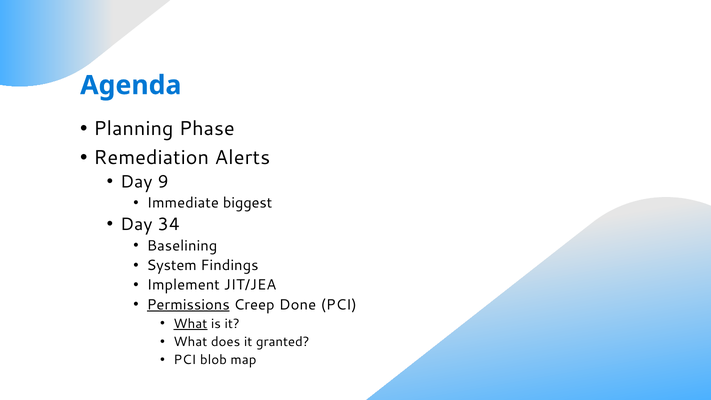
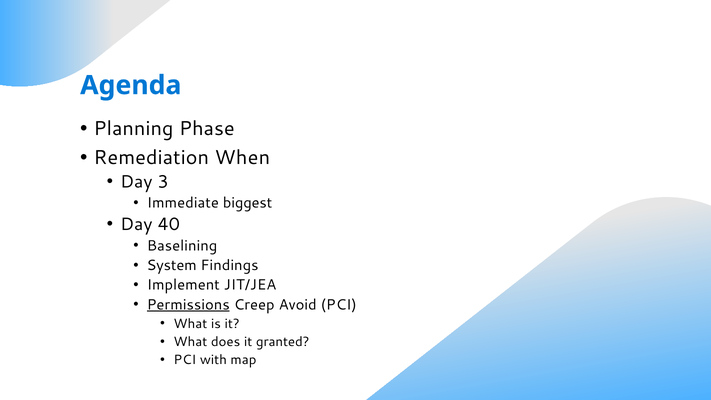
Alerts: Alerts -> When (242, 158)
9: 9 -> 3 (163, 182)
34: 34 -> 40 (169, 224)
Done: Done -> Avoid (298, 305)
What underline: present -> none (190, 324)
blob: blob -> with (213, 360)
